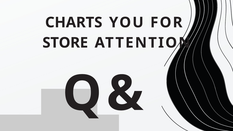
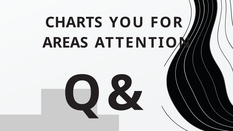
STORE: STORE -> AREAS (65, 43)
